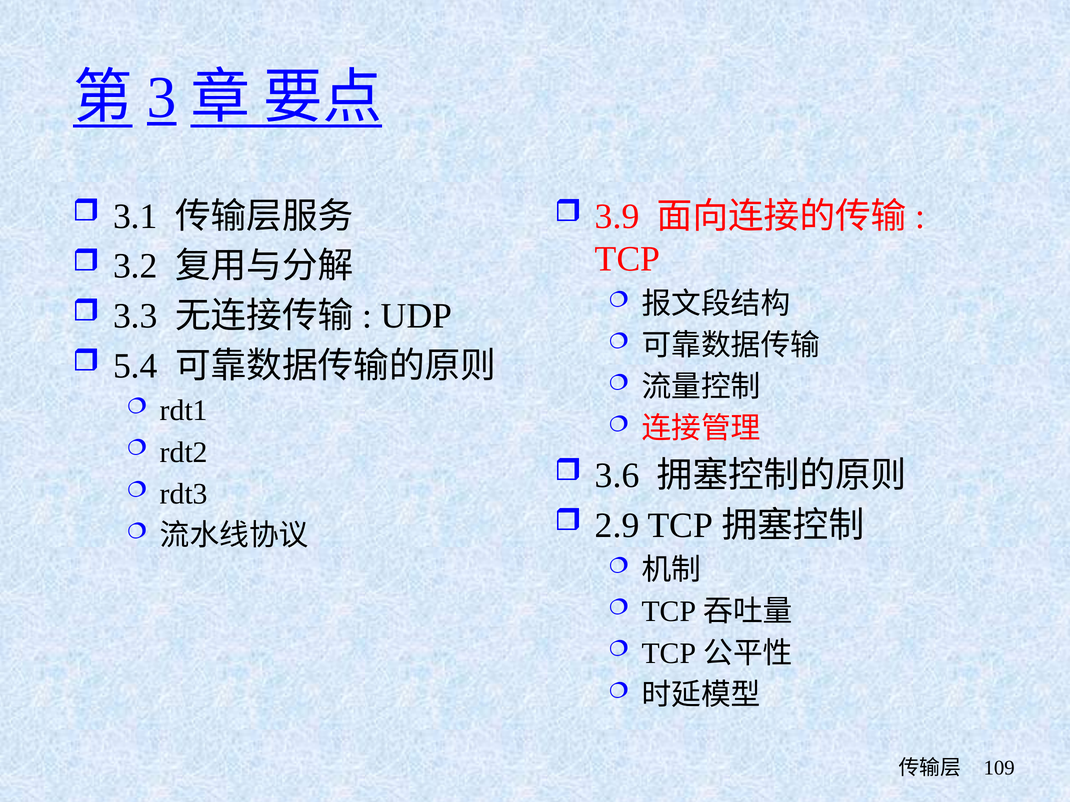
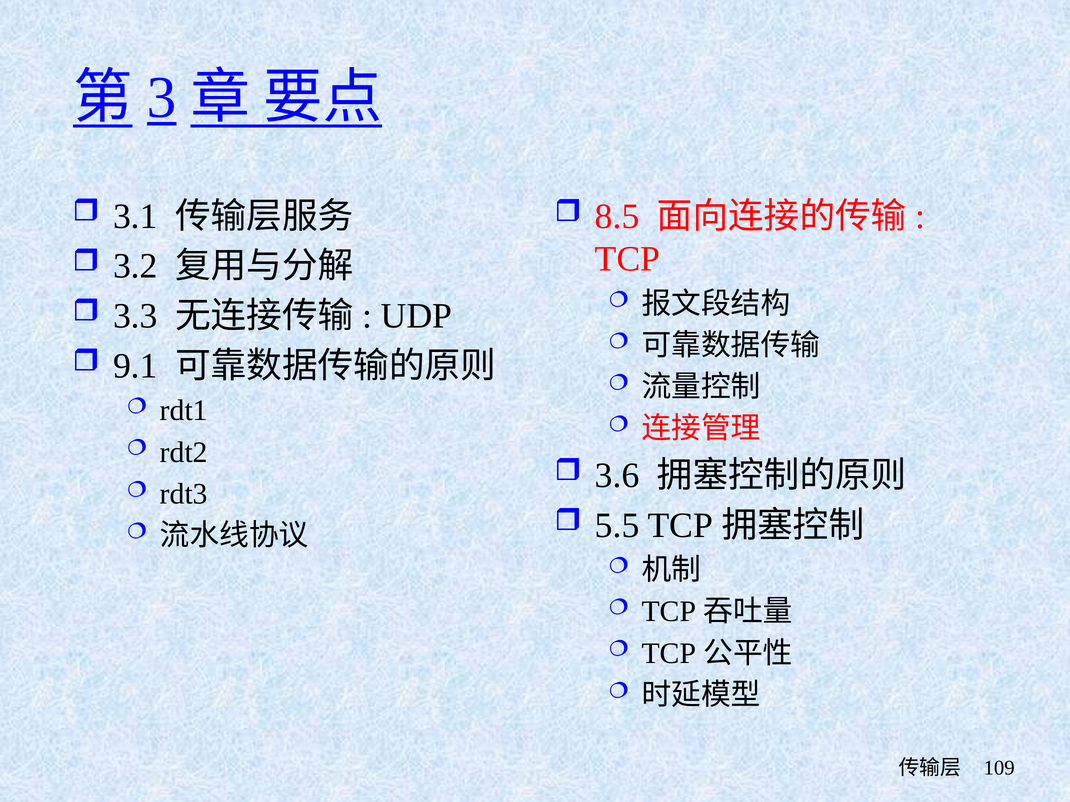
3.9: 3.9 -> 8.5 (617, 217)
5.4: 5.4 -> 9.1 (135, 366)
2.9: 2.9 -> 5.5 (617, 526)
